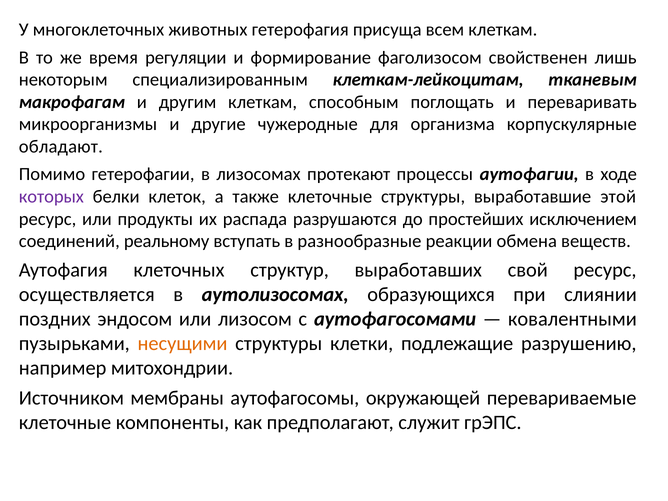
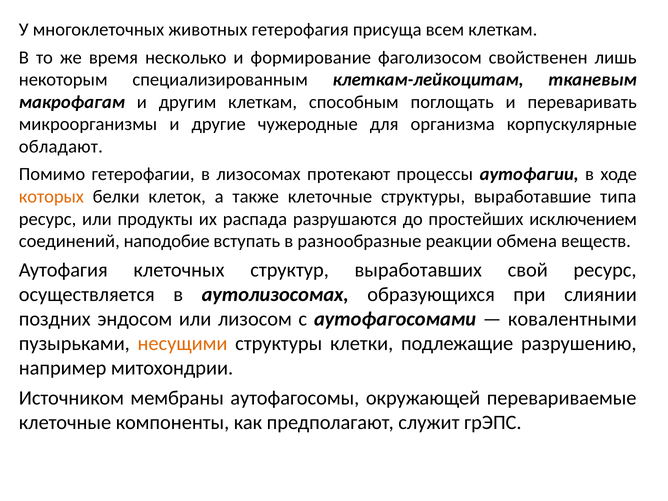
регуляции: регуляции -> несколько (186, 57)
которых colour: purple -> orange (51, 197)
этой: этой -> типа (618, 197)
реальному: реальному -> наподобие (167, 241)
